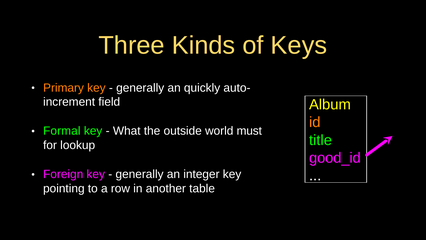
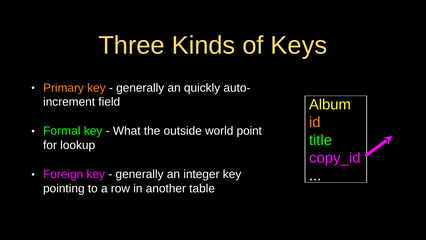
must: must -> point (249, 131)
good_id: good_id -> copy_id (335, 158)
